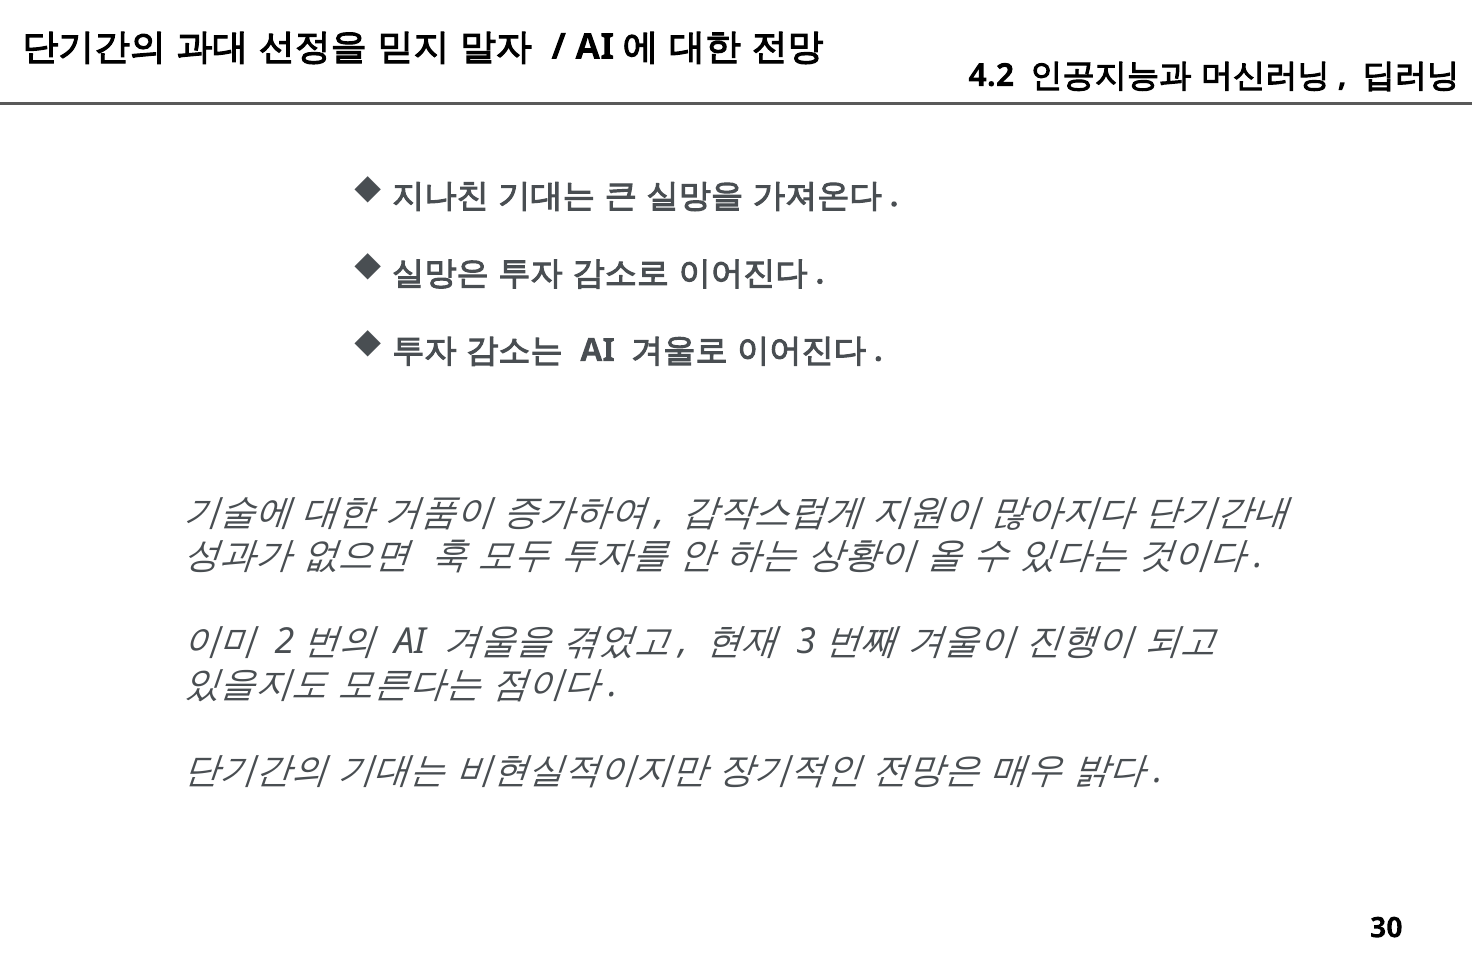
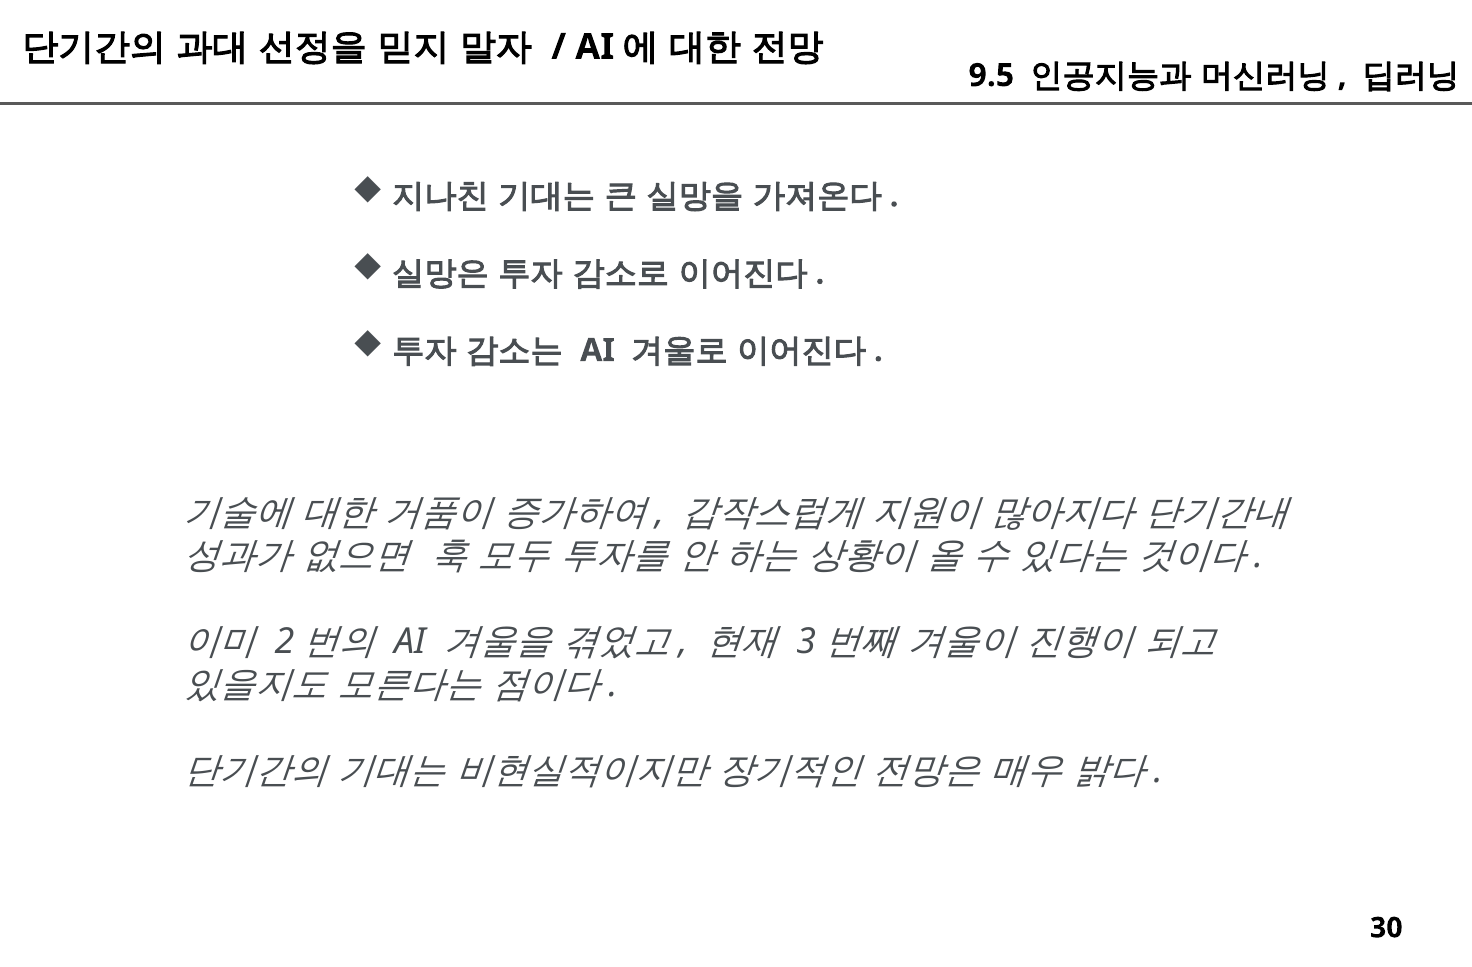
4.2: 4.2 -> 9.5 (991, 75)
